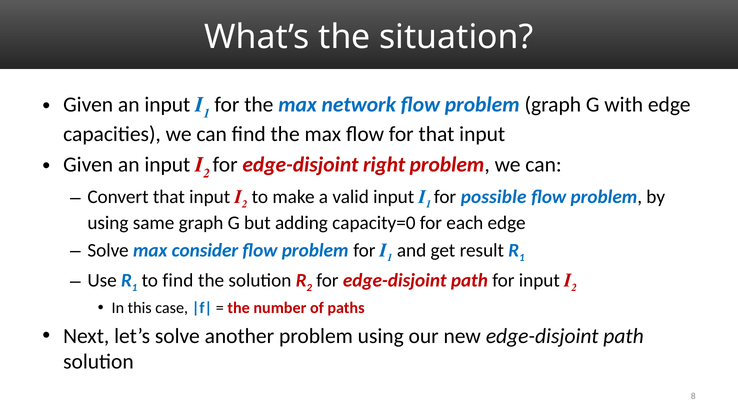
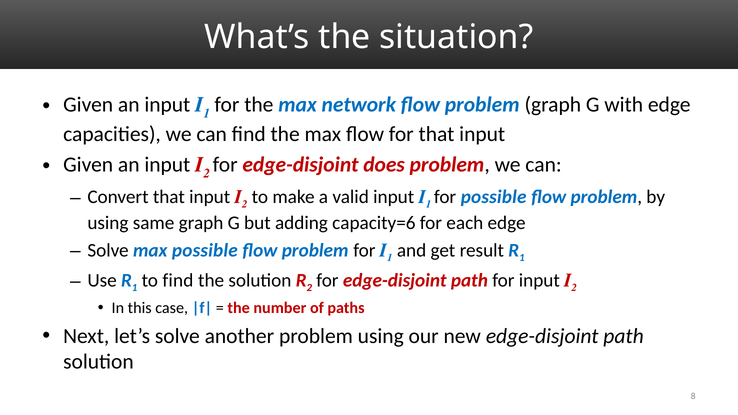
right: right -> does (384, 165)
capacity=0: capacity=0 -> capacity=6 (374, 223)
max consider: consider -> possible (205, 250)
